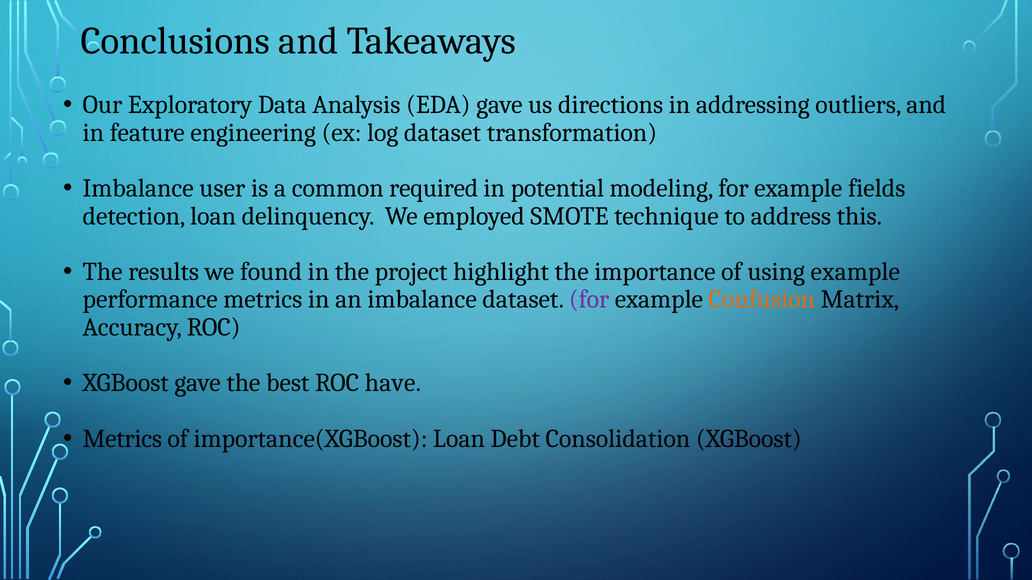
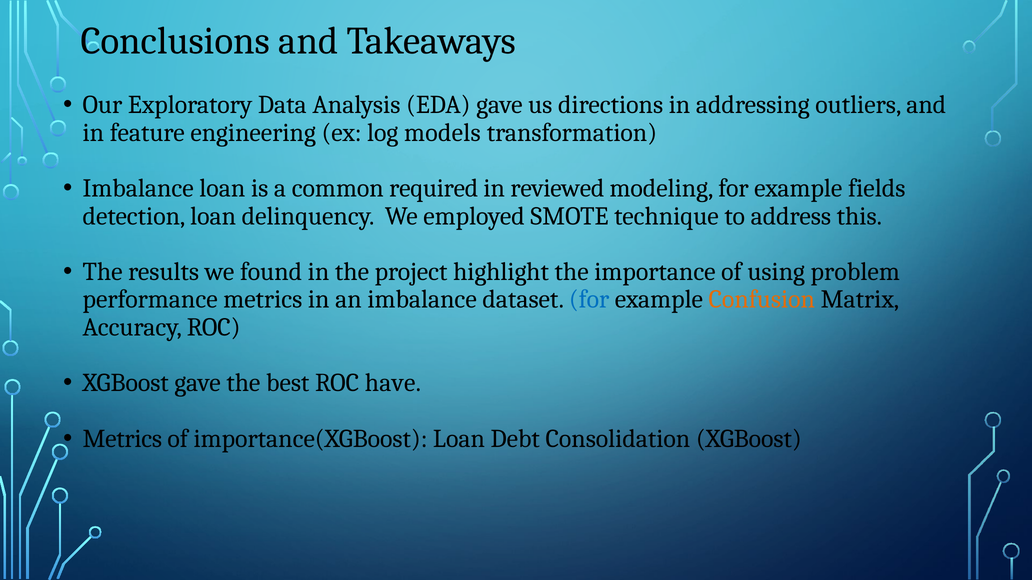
log dataset: dataset -> models (442, 133)
Imbalance user: user -> loan (222, 188)
potential: potential -> reviewed (557, 188)
using example: example -> problem (855, 272)
for colour: purple -> blue (589, 300)
